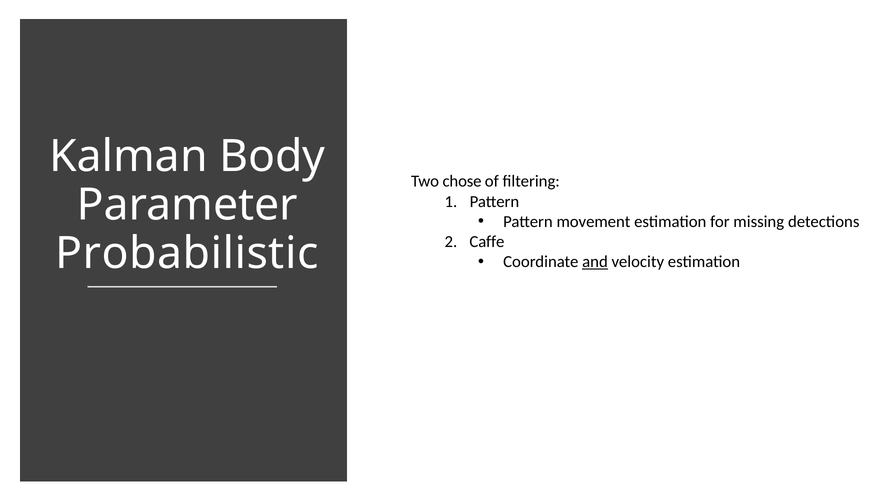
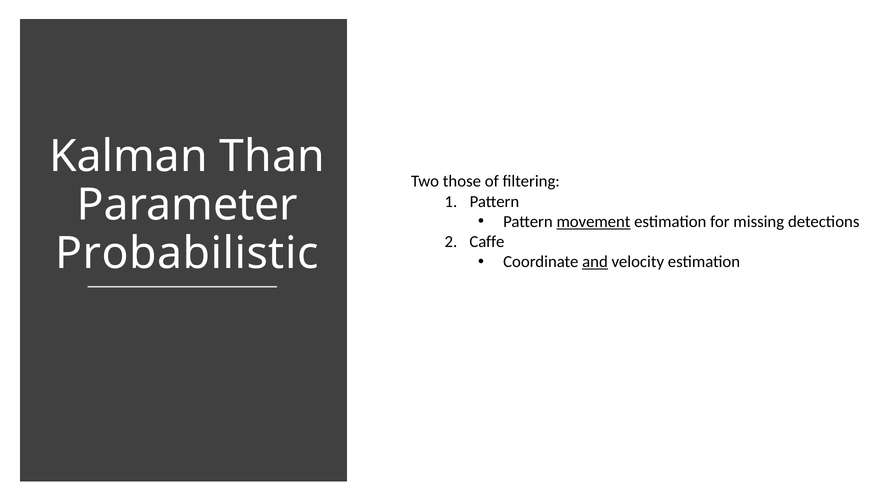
Body: Body -> Than (272, 157)
chose: chose -> those (462, 181)
movement underline: none -> present (593, 222)
